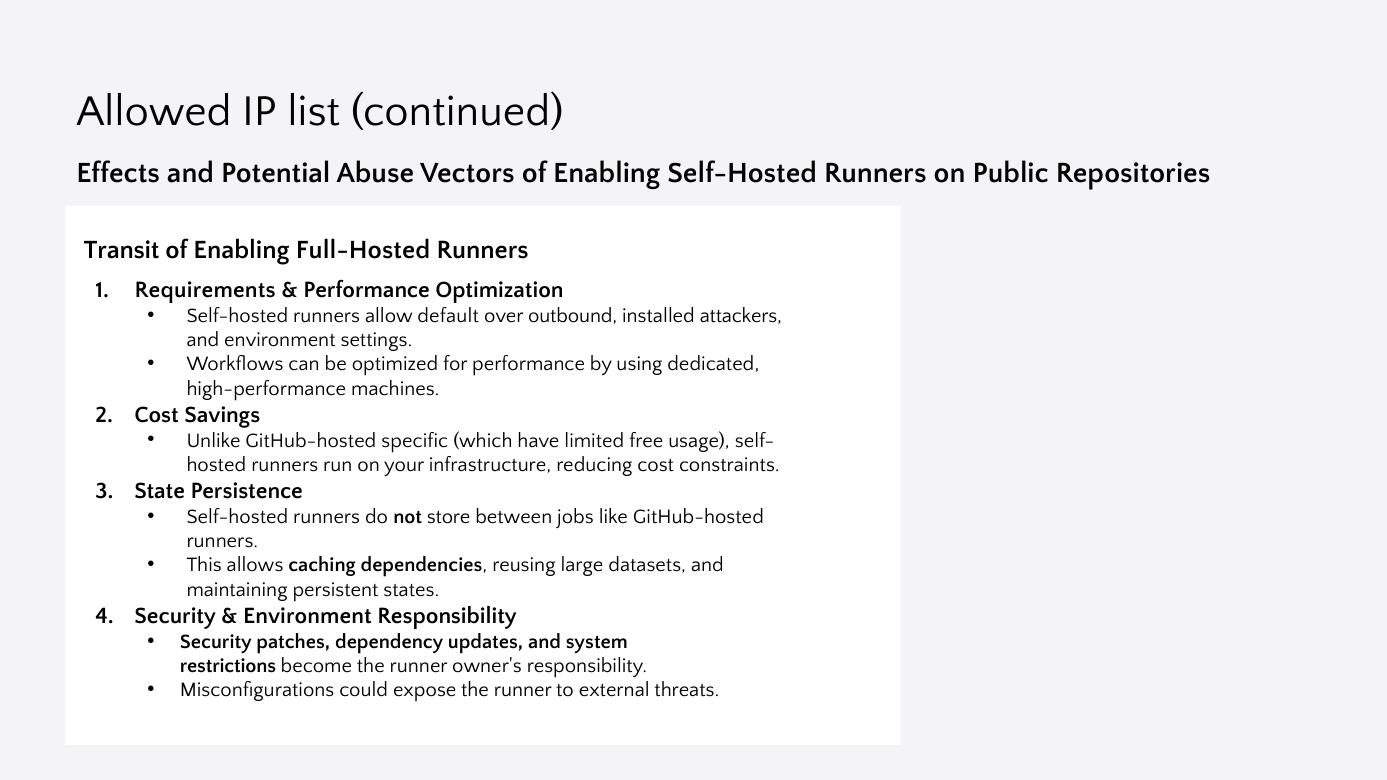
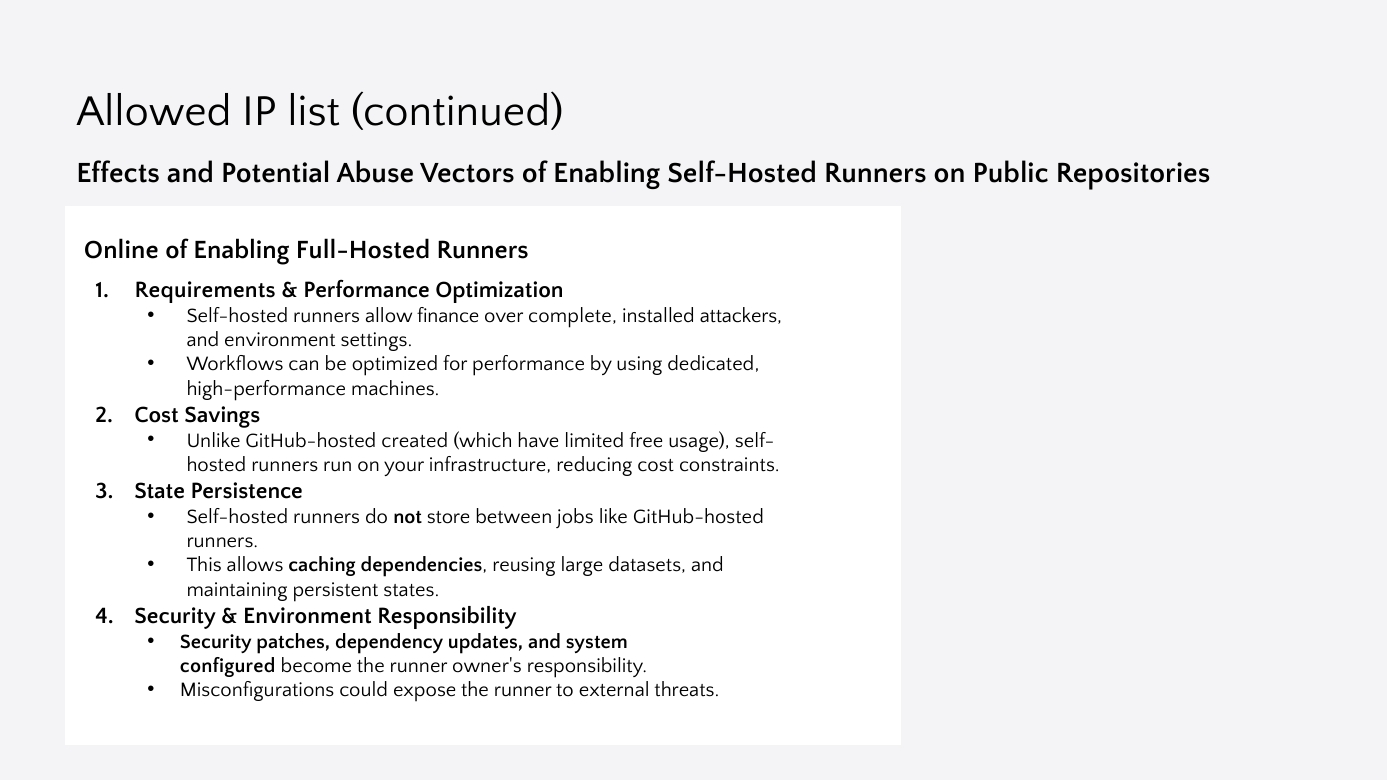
Transit: Transit -> Online (121, 250)
default: default -> finance (448, 316)
outbound: outbound -> complete (573, 316)
specific: specific -> created (415, 440)
restrictions: restrictions -> configured (228, 666)
